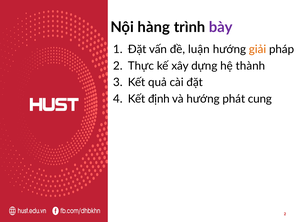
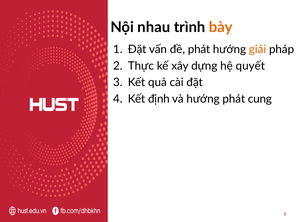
hàng: hàng -> nhau (154, 27)
bày colour: purple -> orange (221, 27)
đề luận: luận -> phát (199, 49)
thành: thành -> quyết (250, 66)
